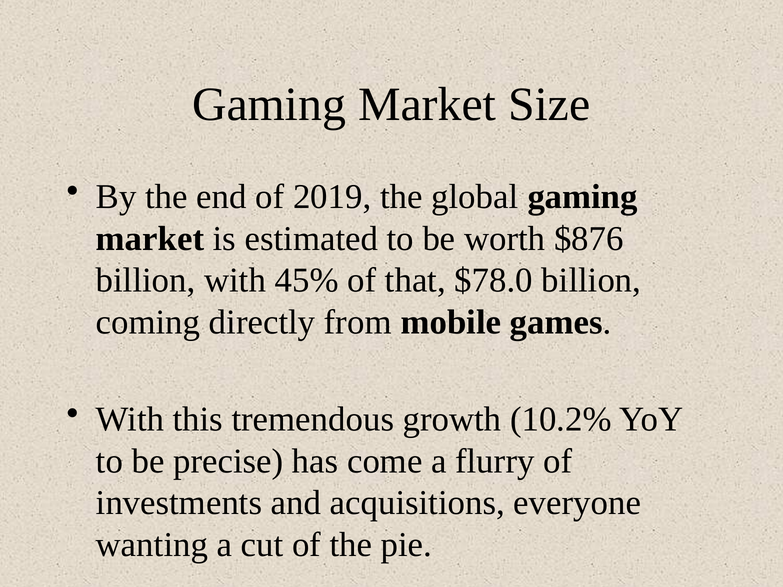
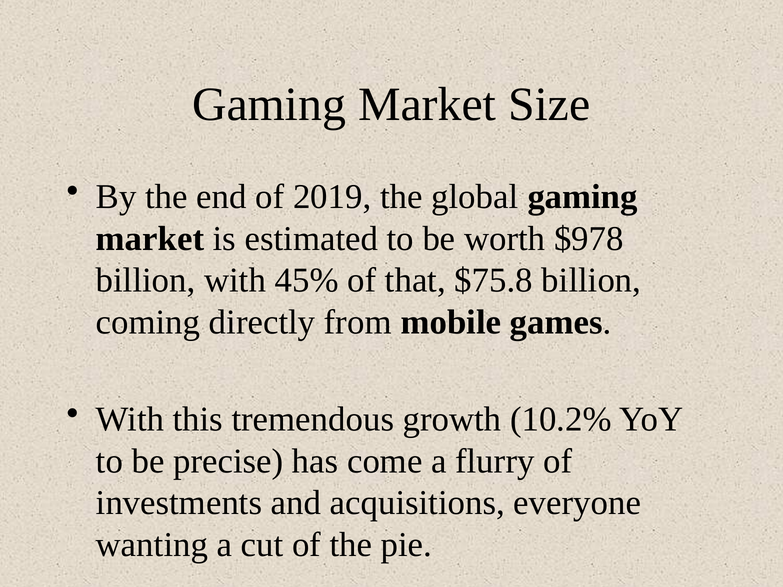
$876: $876 -> $978 (589, 239)
$78.0: $78.0 -> $75.8 (494, 280)
